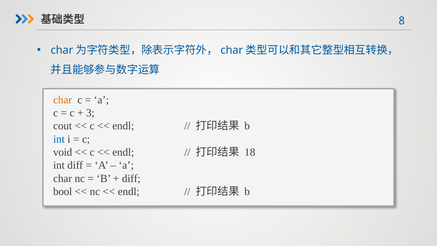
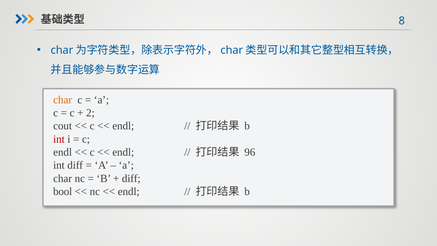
3: 3 -> 2 (90, 113)
int colour: blue -> red (59, 139)
void: void -> endl (63, 152)
18: 18 -> 96 (250, 152)
